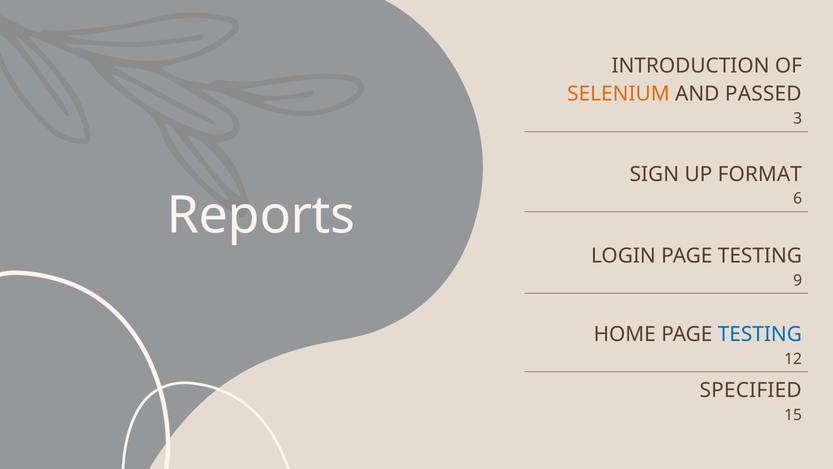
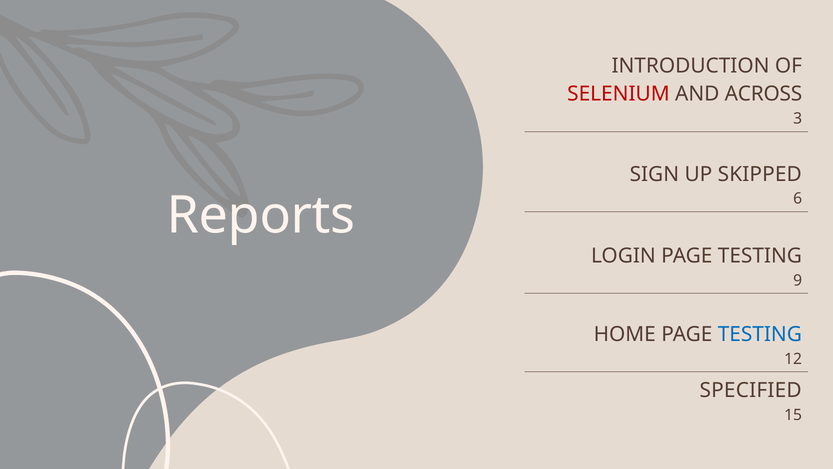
SELENIUM colour: orange -> red (618, 94)
PASSED: PASSED -> ACROSS (763, 94)
FORMAT: FORMAT -> SKIPPED (760, 174)
